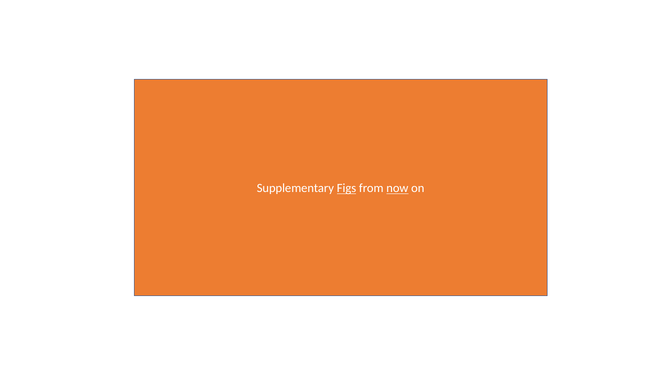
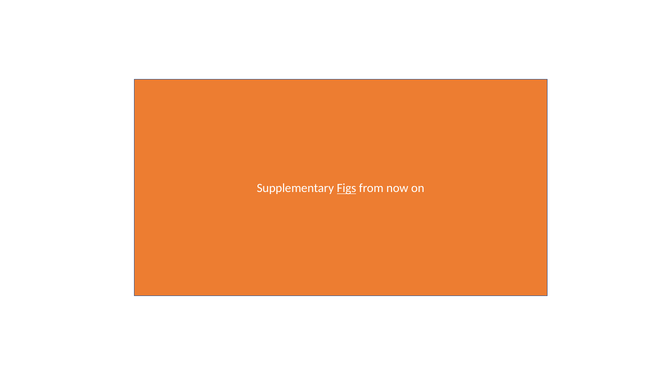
now underline: present -> none (397, 188)
